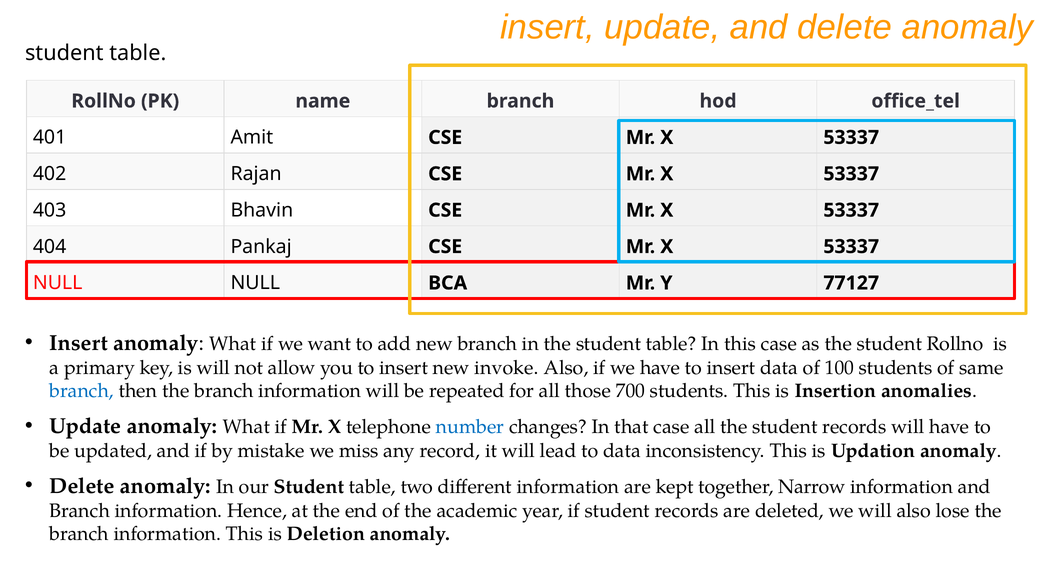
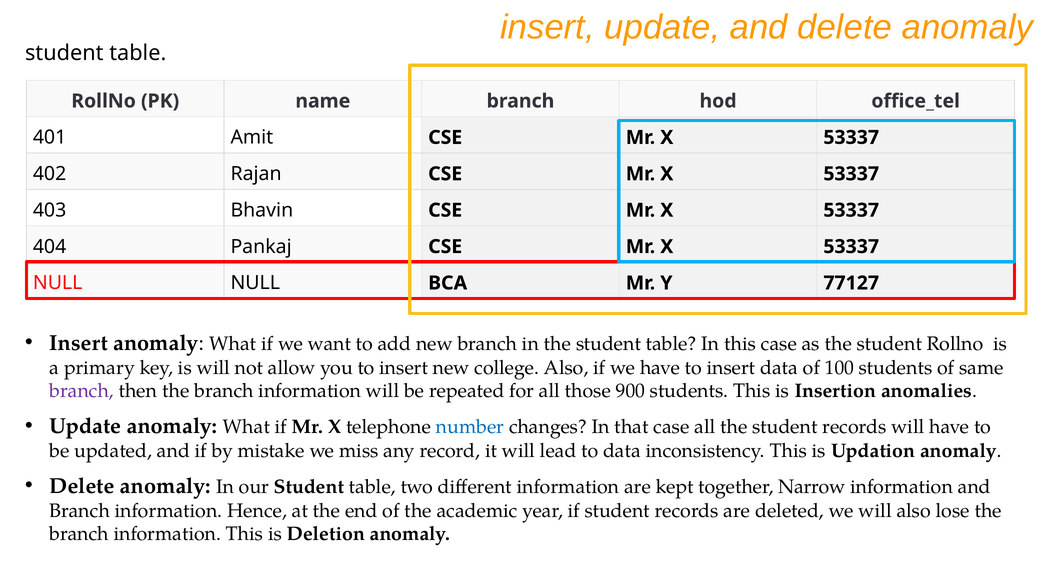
invoke: invoke -> college (507, 368)
branch colour: blue -> purple (82, 391)
700: 700 -> 900 (631, 391)
